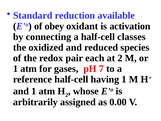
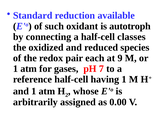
obey: obey -> such (54, 26)
activation: activation -> autotroph (130, 26)
at 2: 2 -> 9 (120, 58)
